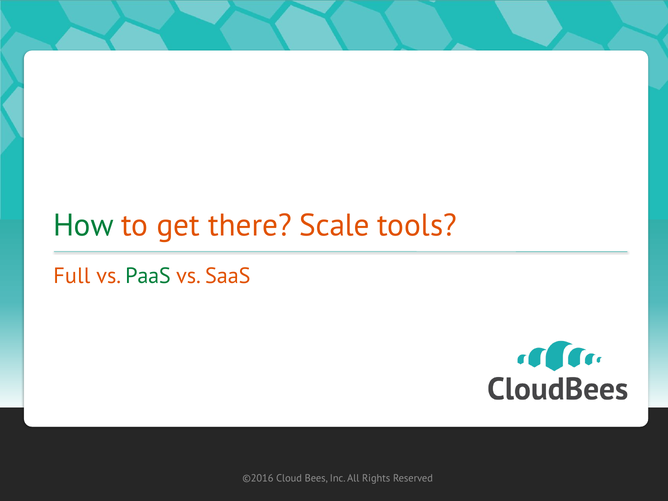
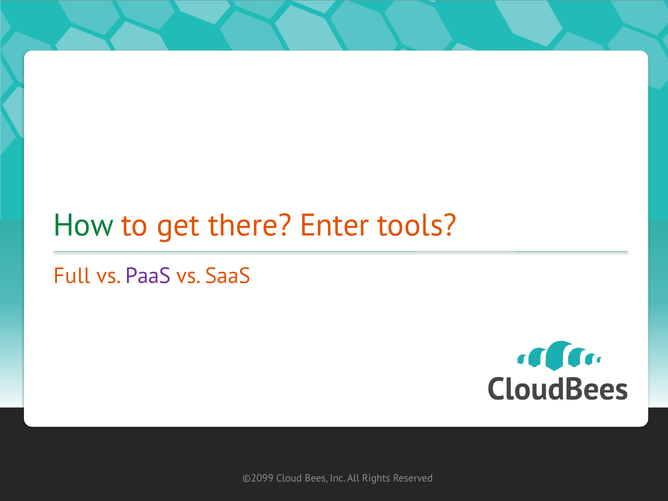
Scale: Scale -> Enter (334, 225)
PaaS colour: green -> purple (148, 276)
©2016: ©2016 -> ©2099 (258, 478)
